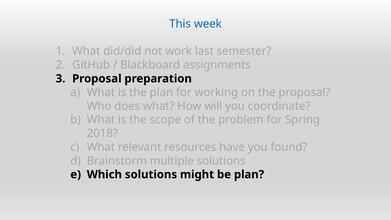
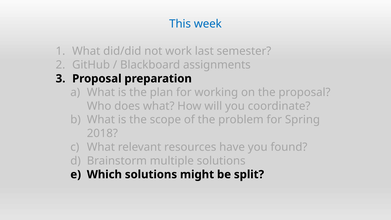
be plan: plan -> split (249, 174)
